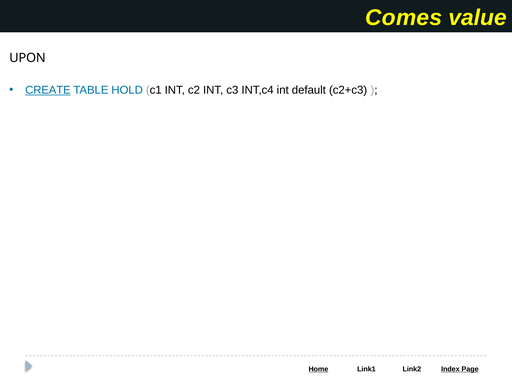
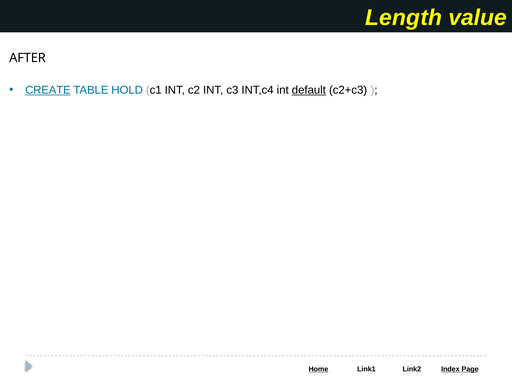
Comes: Comes -> Length (404, 18)
UPON: UPON -> AFTER (27, 58)
default underline: none -> present (309, 90)
